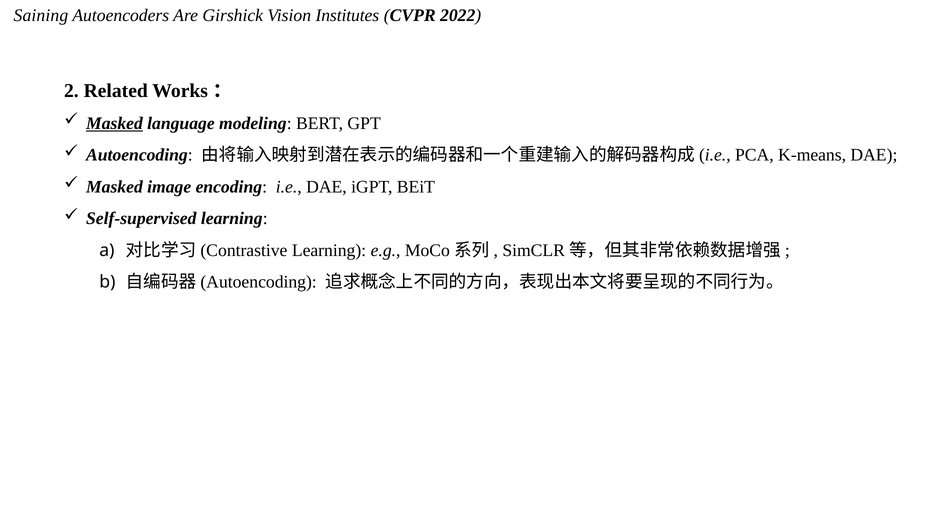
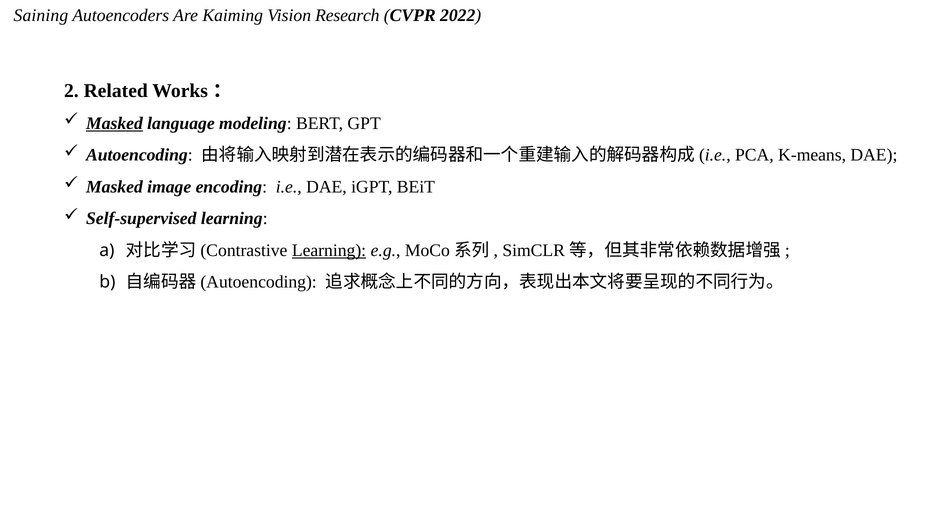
Girshick: Girshick -> Kaiming (233, 15)
Institutes: Institutes -> Research (347, 15)
Learning underline: none -> present (329, 250)
